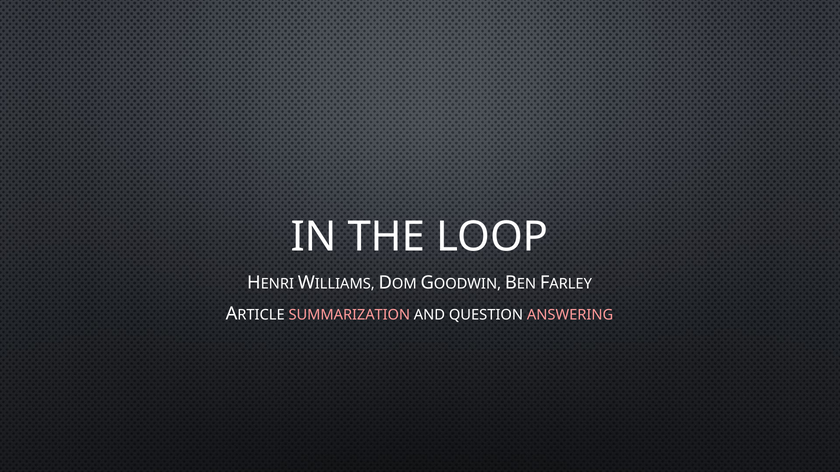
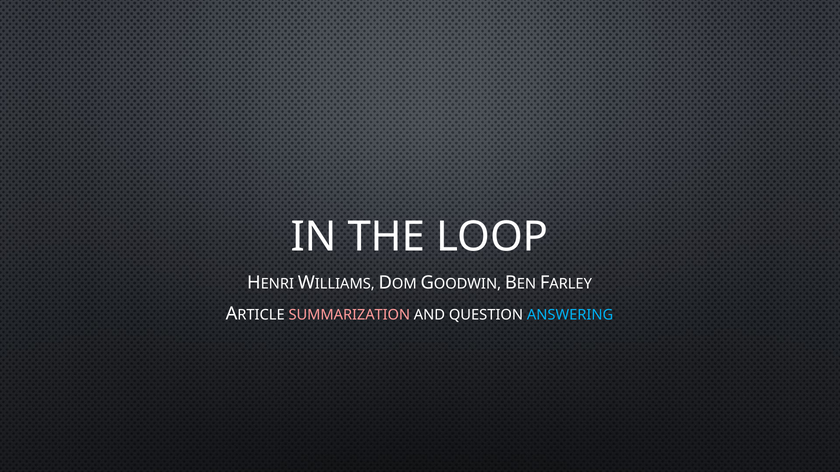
ANSWERING colour: pink -> light blue (570, 315)
